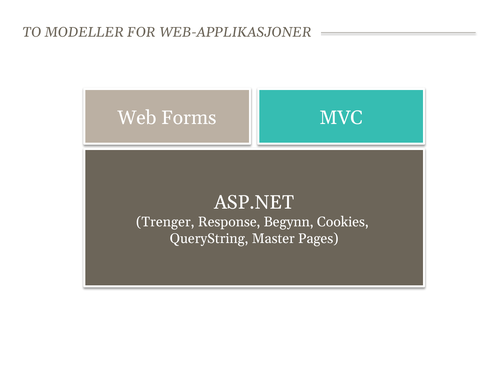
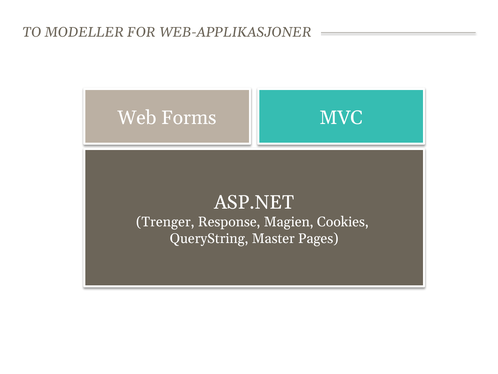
Begynn: Begynn -> Magien (289, 222)
